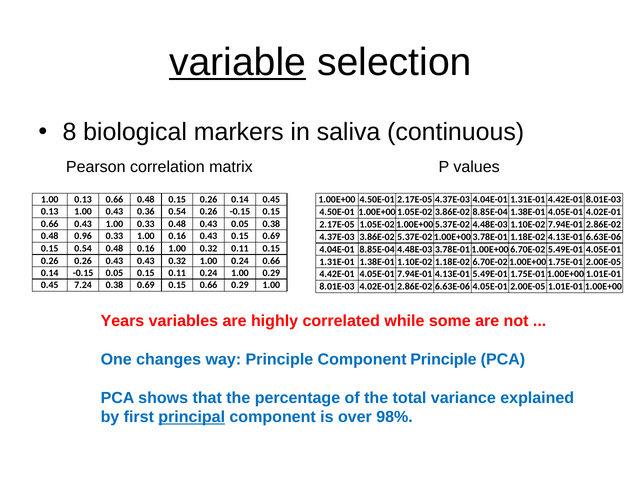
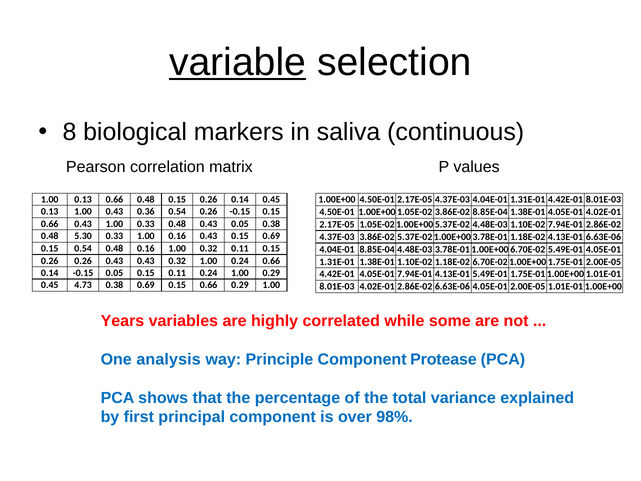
0.96: 0.96 -> 5.30 (83, 236)
7.24: 7.24 -> 4.73 (83, 285)
changes: changes -> analysis (169, 359)
Component Principle: Principle -> Protease (443, 359)
principal underline: present -> none (192, 417)
